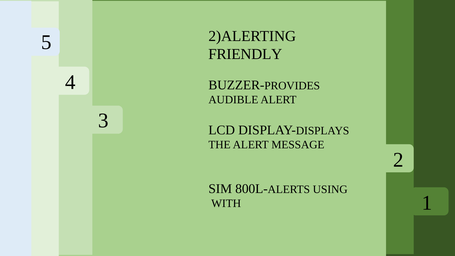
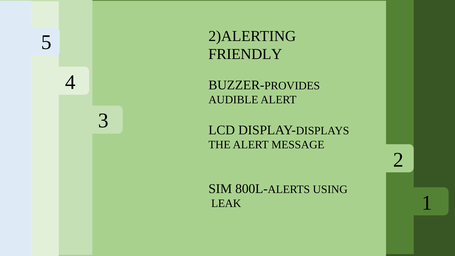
WITH: WITH -> LEAK (226, 203)
